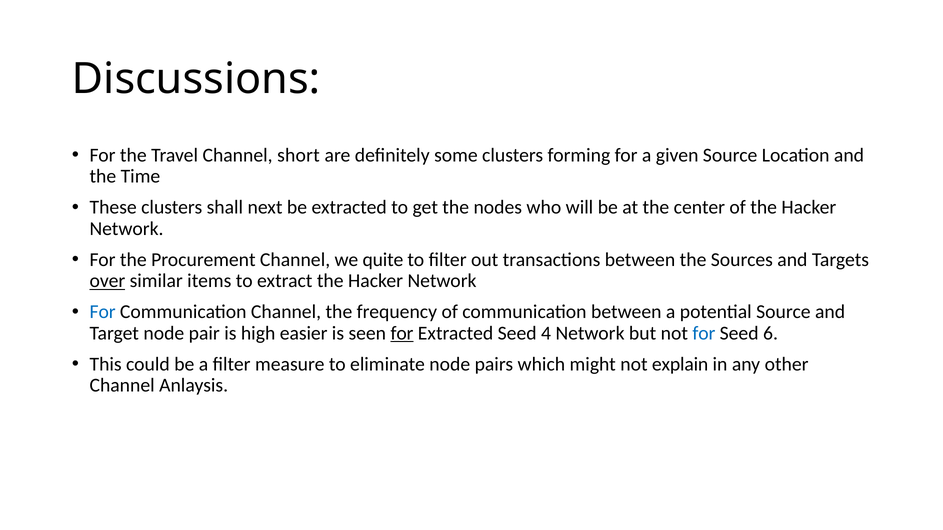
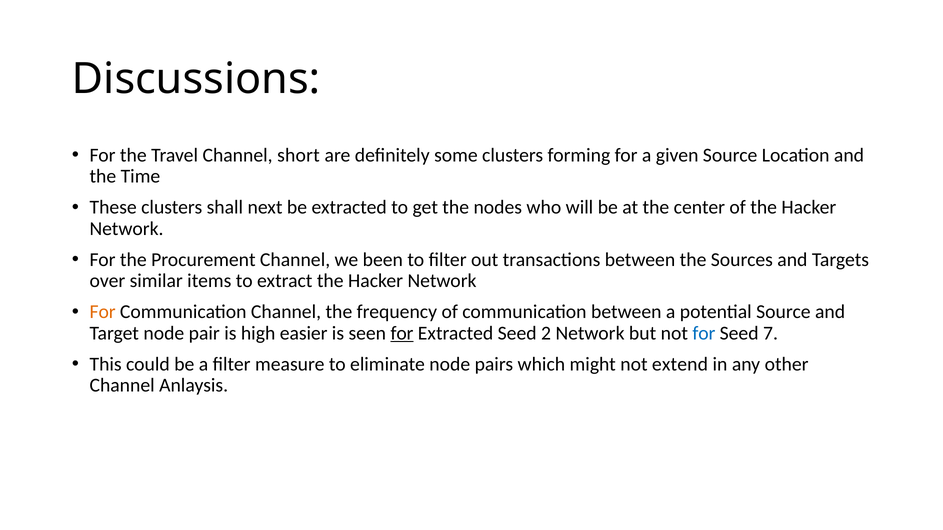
quite: quite -> been (383, 260)
over underline: present -> none (107, 281)
For colour: blue -> orange (103, 312)
4: 4 -> 2 (546, 333)
6: 6 -> 7 (771, 333)
explain: explain -> extend (680, 365)
